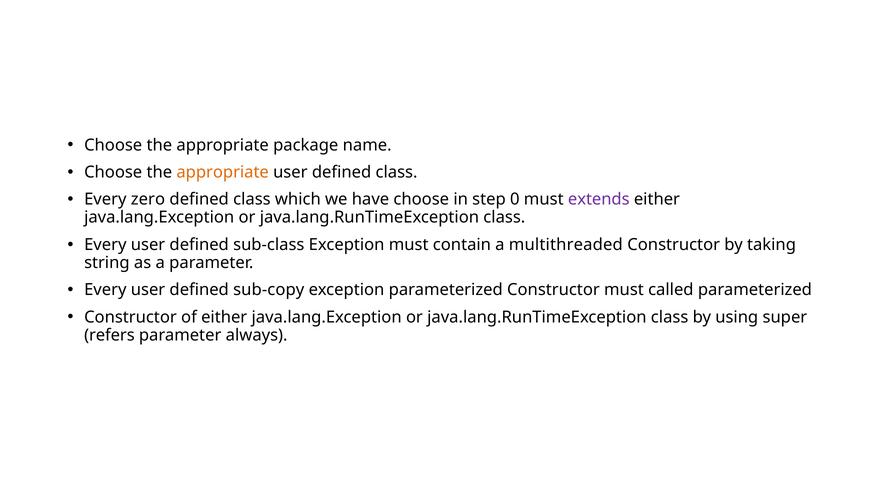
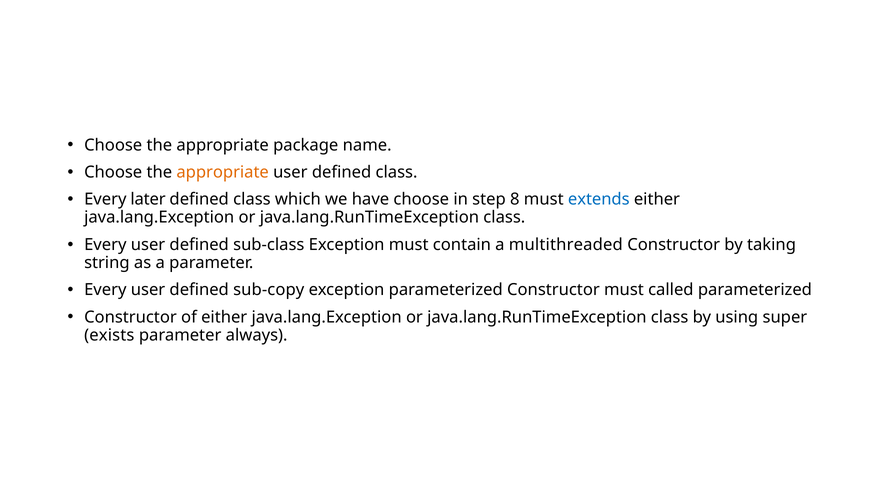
zero: zero -> later (148, 199)
0: 0 -> 8 (515, 199)
extends colour: purple -> blue (599, 199)
refers: refers -> exists (109, 335)
